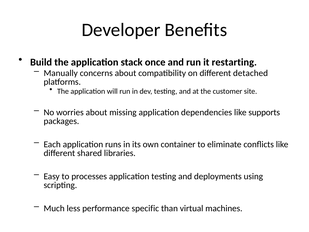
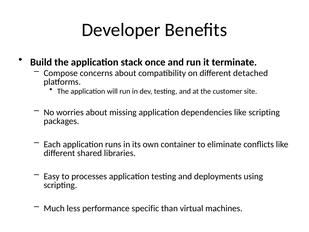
restarting: restarting -> terminate (234, 62)
Manually: Manually -> Compose (61, 73)
like supports: supports -> scripting (264, 112)
